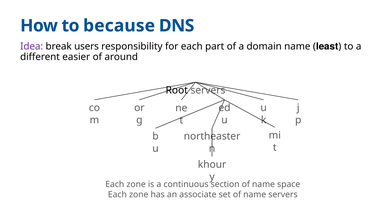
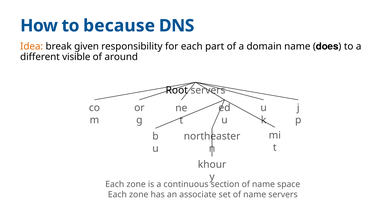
Idea colour: purple -> orange (32, 46)
users: users -> given (87, 46)
least: least -> does (327, 46)
easier: easier -> visible (76, 57)
